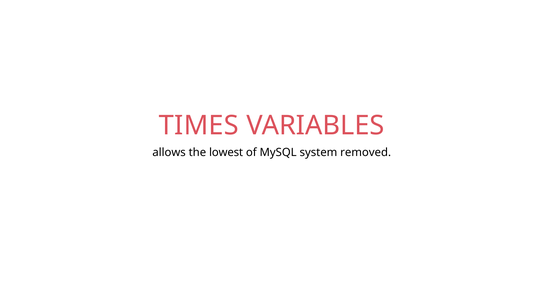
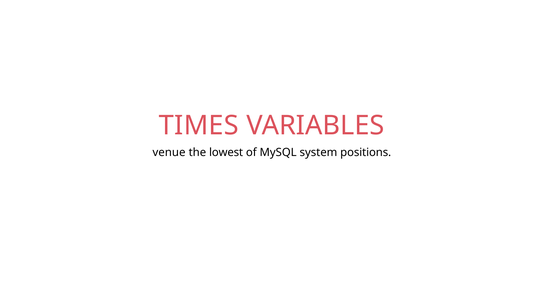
allows: allows -> venue (169, 152)
removed: removed -> positions (366, 152)
